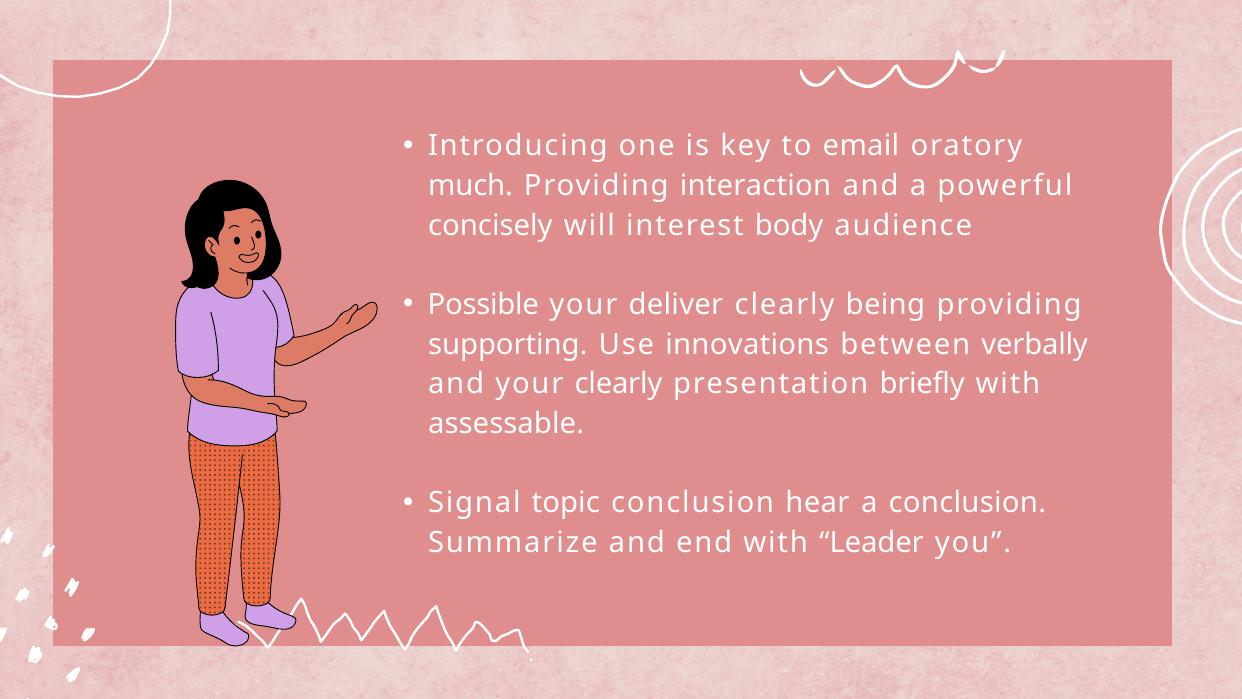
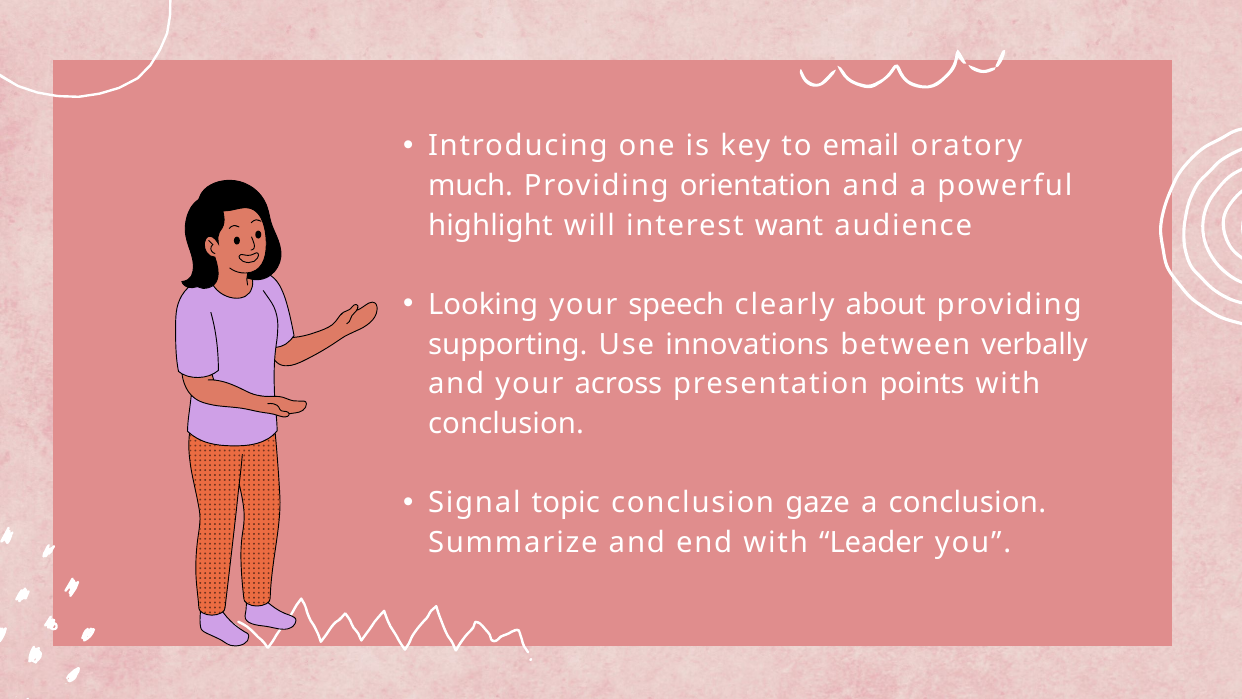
interaction: interaction -> orientation (756, 186)
concisely: concisely -> highlight (490, 225)
body: body -> want (789, 225)
Possible: Possible -> Looking (483, 305)
deliver: deliver -> speech (676, 305)
being: being -> about (886, 305)
your clearly: clearly -> across (618, 384)
briefly: briefly -> points (922, 384)
assessable: assessable -> conclusion (506, 424)
hear: hear -> gaze (818, 503)
